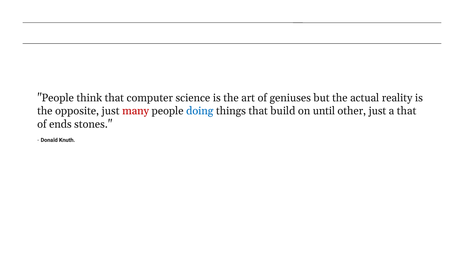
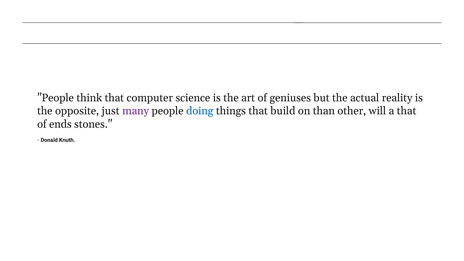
many colour: red -> purple (136, 111)
until: until -> than (324, 111)
other just: just -> will (377, 111)
